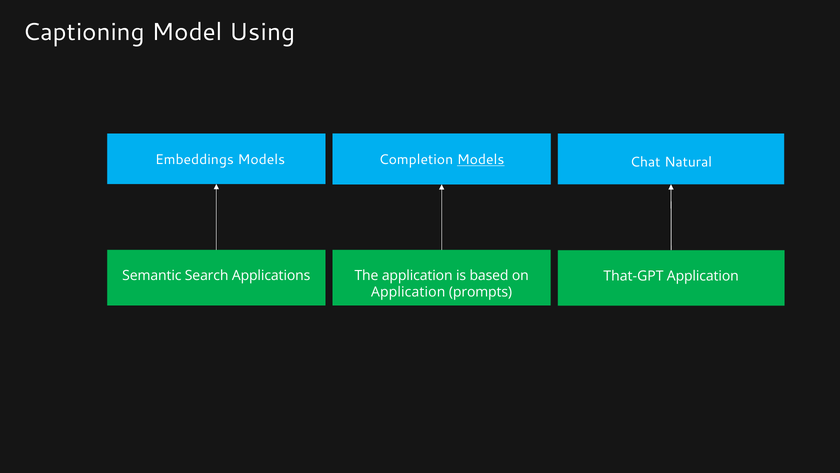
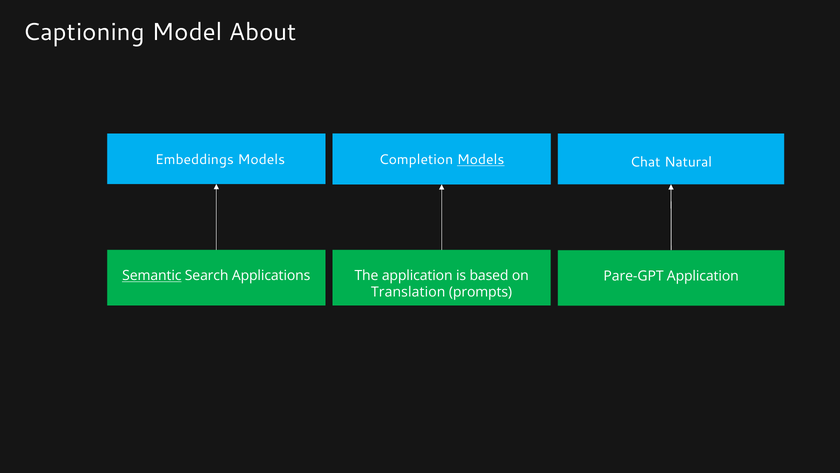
Using: Using -> About (263, 32)
Semantic underline: none -> present (152, 275)
That-GPT: That-GPT -> Pare-GPT (634, 276)
Application: Application -> Translation (408, 292)
